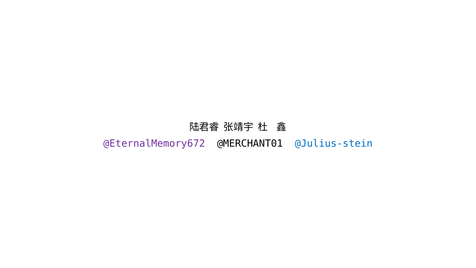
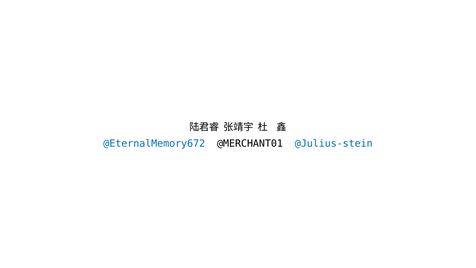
@EternalMemory672 colour: purple -> blue (154, 144)
